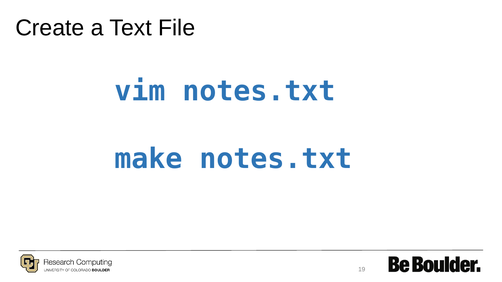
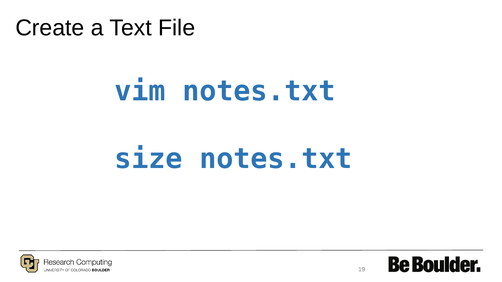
make: make -> size (148, 159)
